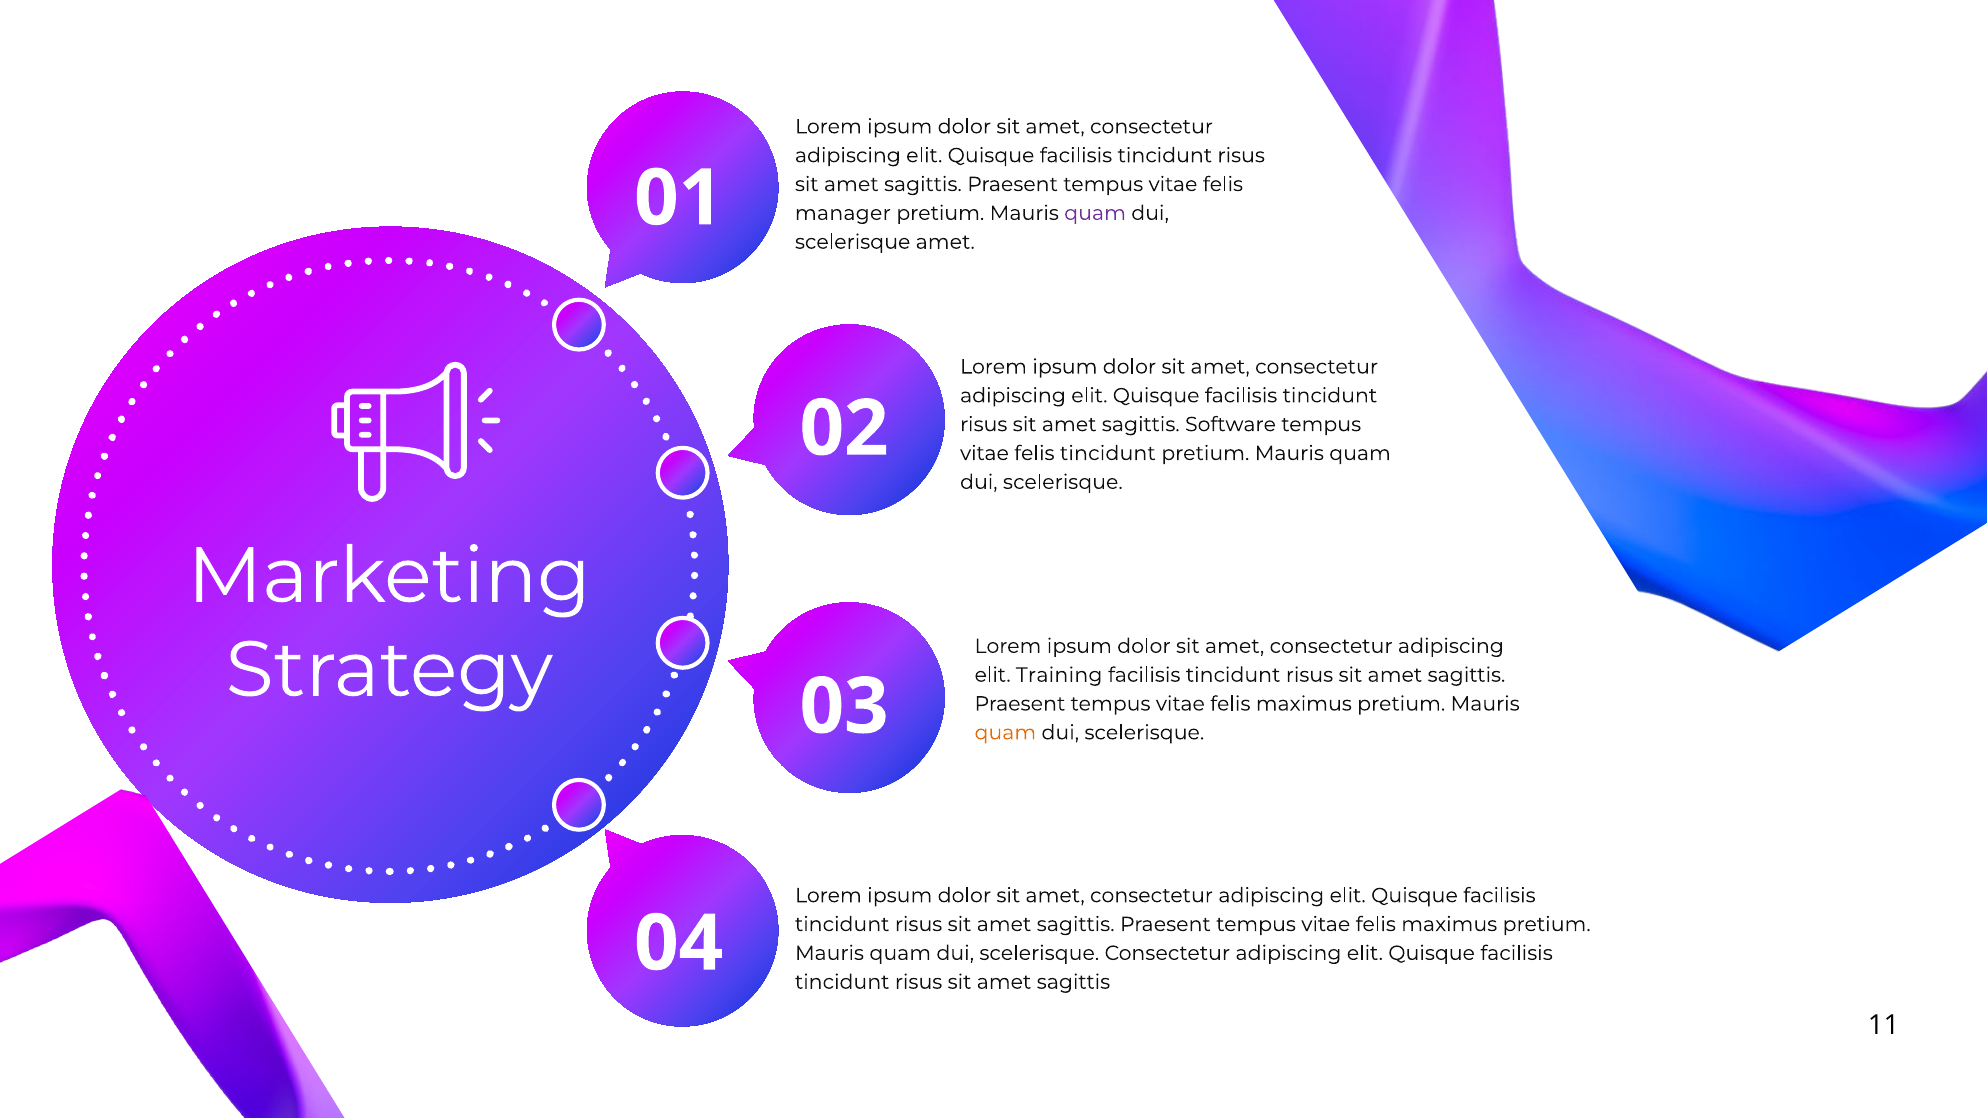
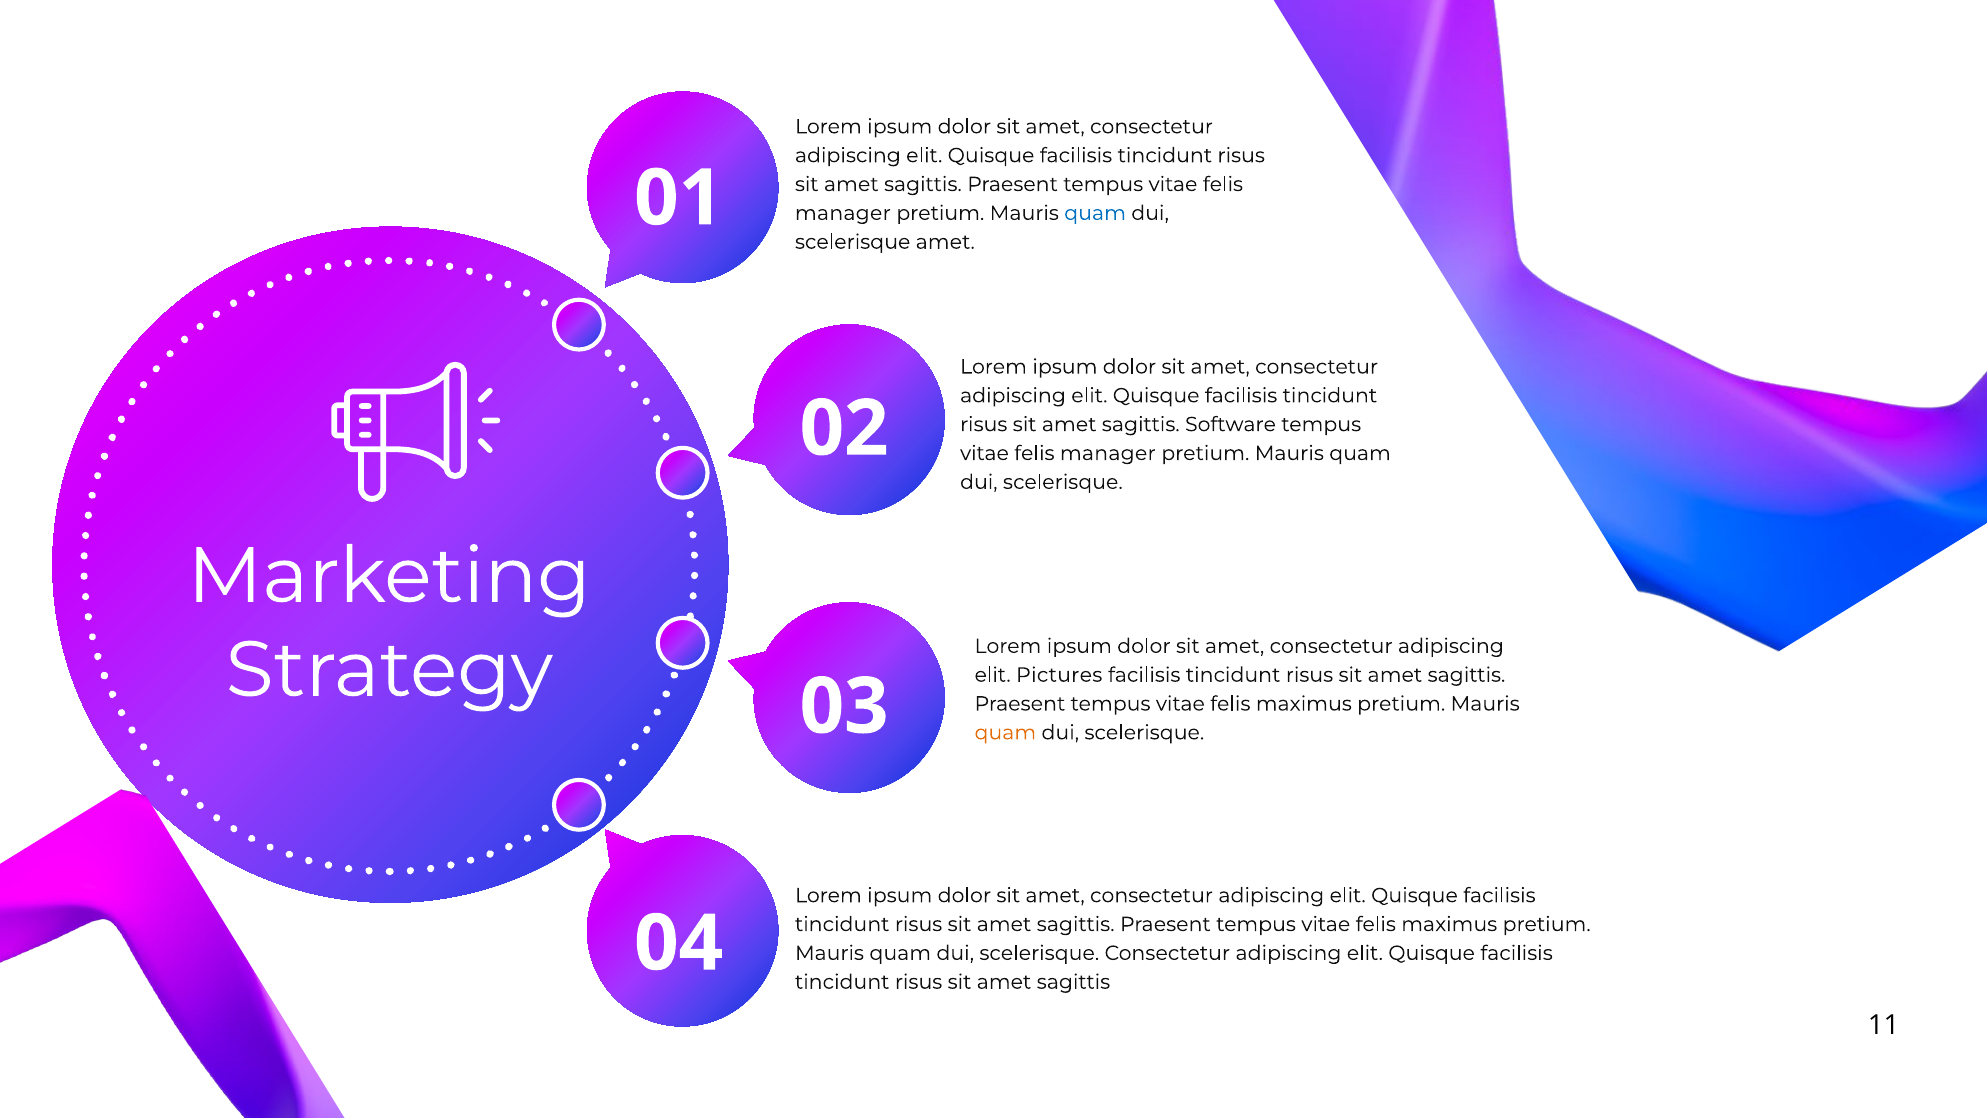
quam colour: purple -> blue (1095, 213)
tincidunt: tincidunt -> manager (1108, 453)
Training: Training -> Pictures (1059, 675)
